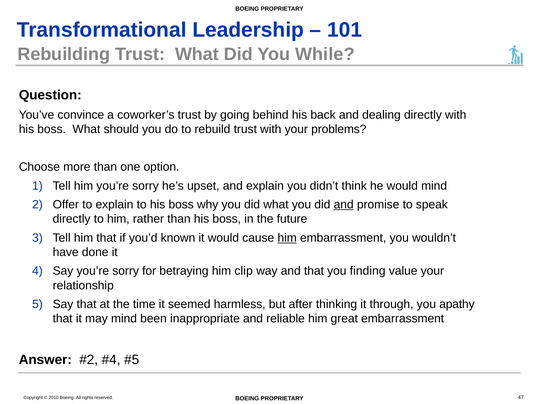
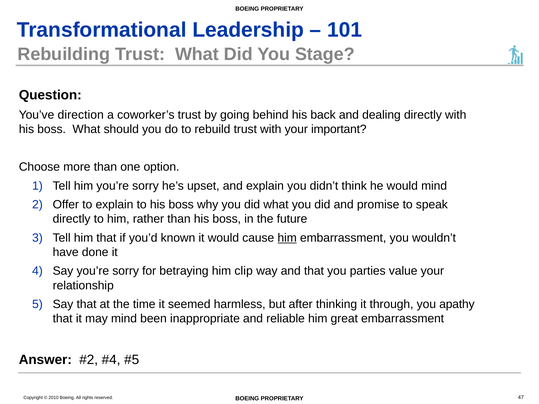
While: While -> Stage (325, 54)
convince: convince -> direction (81, 115)
problems: problems -> important (339, 129)
and underline: present -> none (344, 205)
finding: finding -> parties (368, 271)
